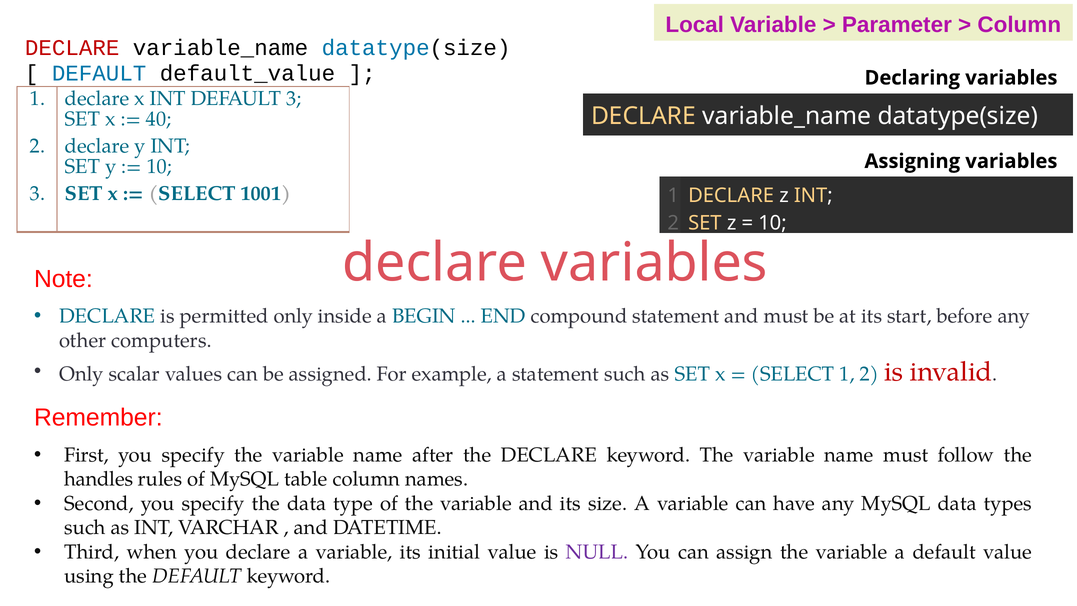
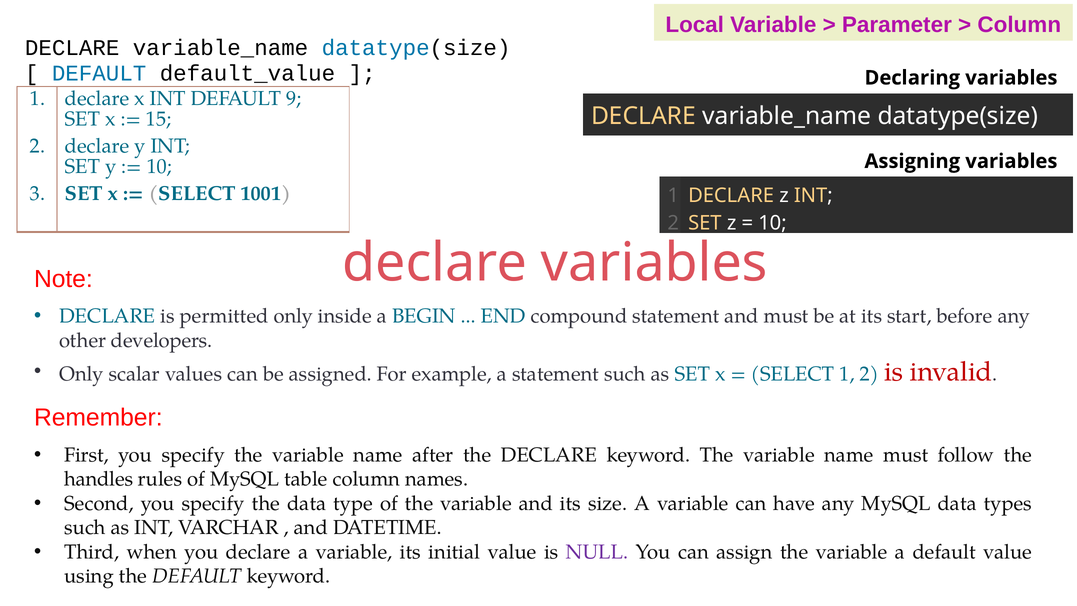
DECLARE colour: red -> black (72, 48)
DEFAULT 3: 3 -> 9 (294, 99)
40: 40 -> 15 (159, 119)
computers: computers -> developers (162, 340)
